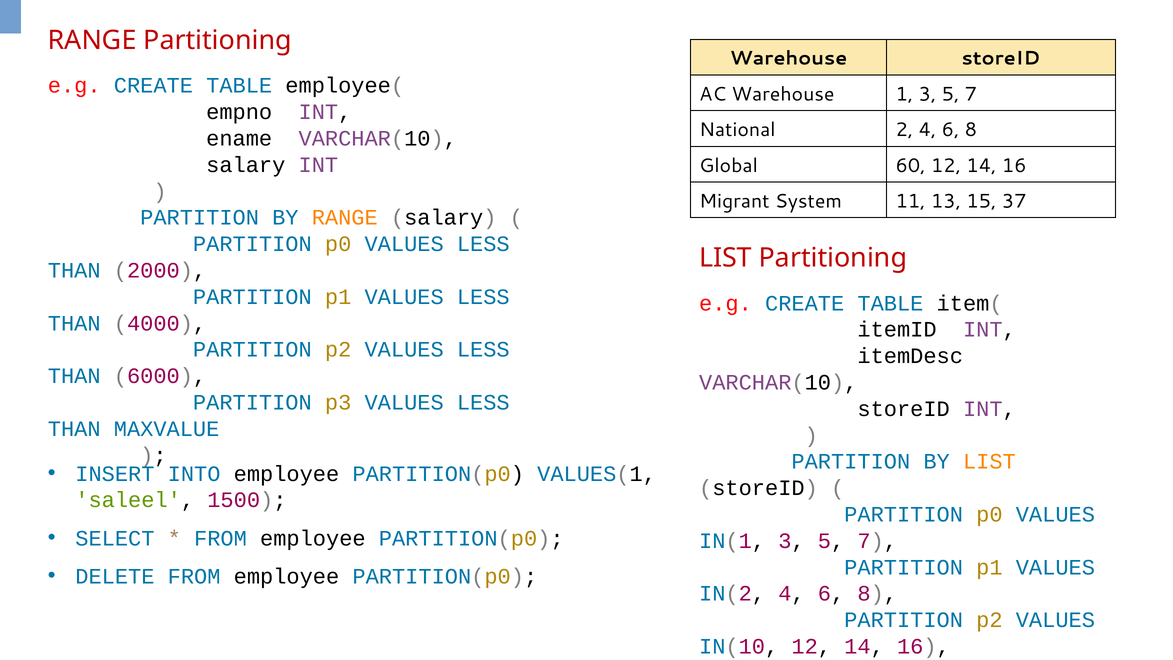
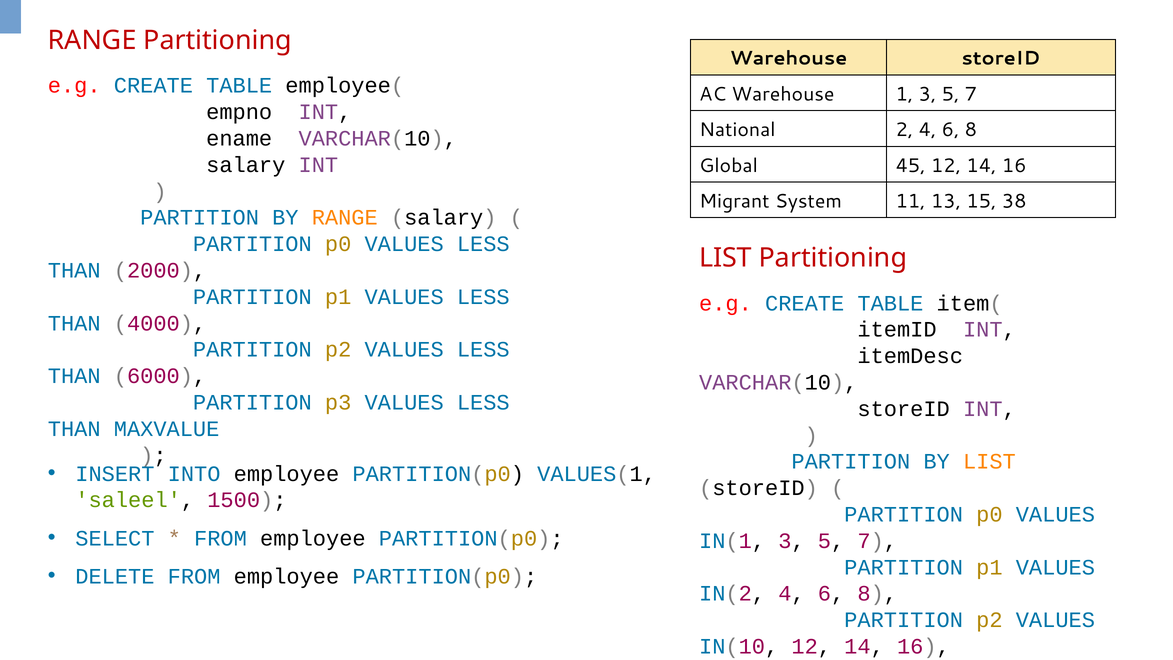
60: 60 -> 45 (911, 166)
37: 37 -> 38 (1014, 201)
